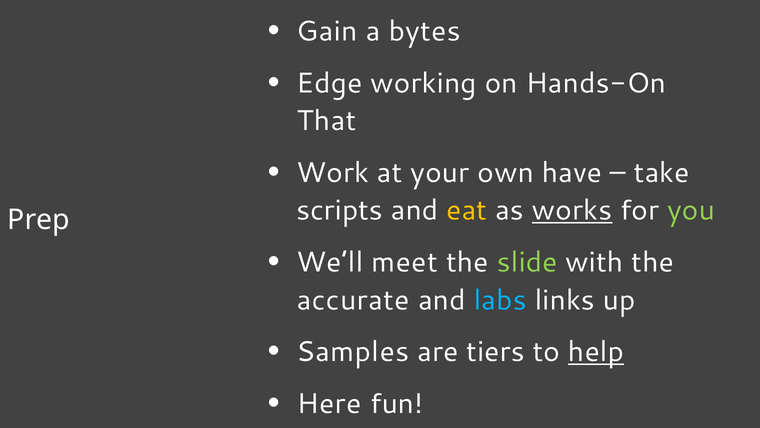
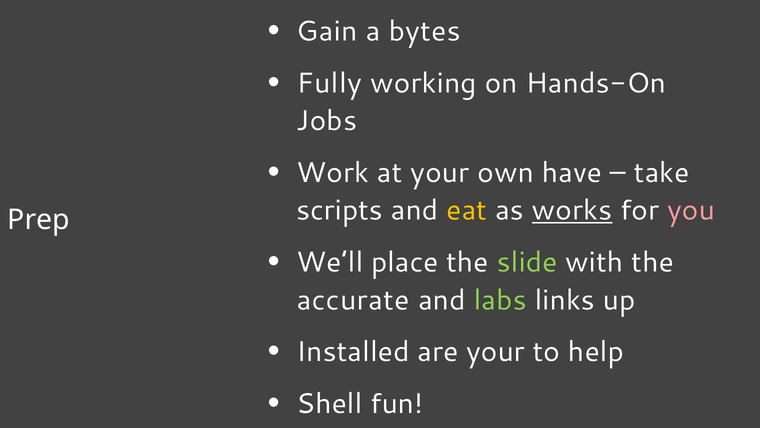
Edge: Edge -> Fully (329, 83)
That: That -> Jobs (327, 121)
you colour: light green -> pink (691, 210)
meet: meet -> place (405, 262)
labs colour: light blue -> light green (500, 300)
Samples: Samples -> Installed (353, 352)
are tiers: tiers -> your (496, 352)
help underline: present -> none (596, 352)
Here: Here -> Shell (329, 404)
